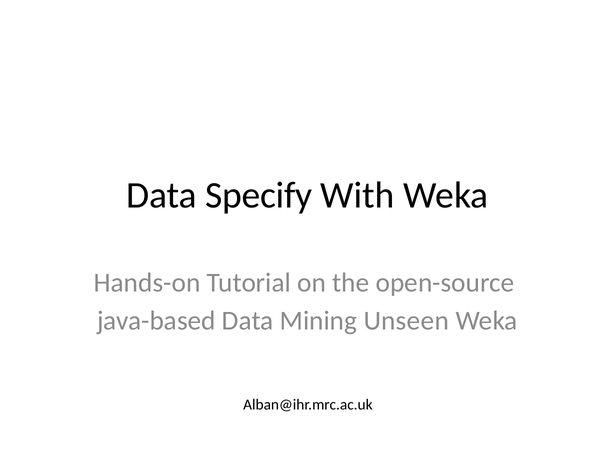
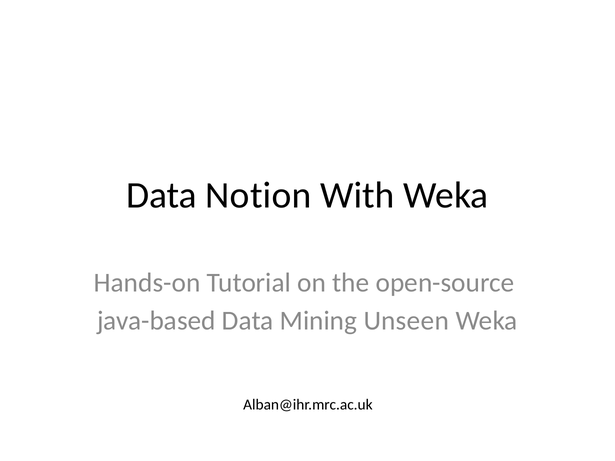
Specify: Specify -> Notion (259, 195)
